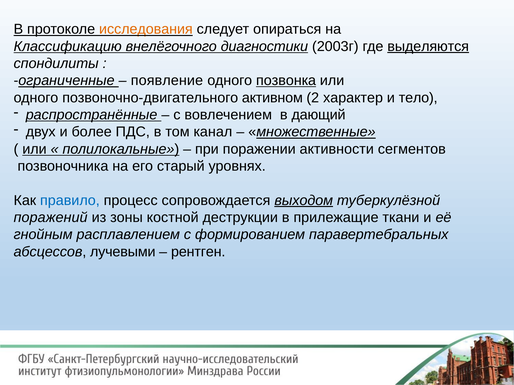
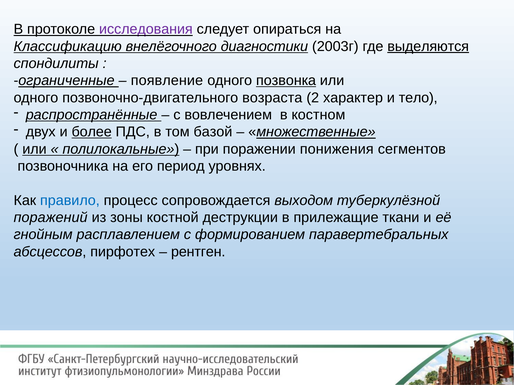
исследования colour: orange -> purple (146, 29)
активном: активном -> возраста (272, 98)
дающий: дающий -> костном (318, 115)
более underline: none -> present (92, 132)
канал: канал -> базой (213, 132)
активности: активности -> понижения (337, 149)
старый: старый -> период (181, 166)
выходом underline: present -> none (304, 201)
лучевыми: лучевыми -> пирфотех (123, 252)
